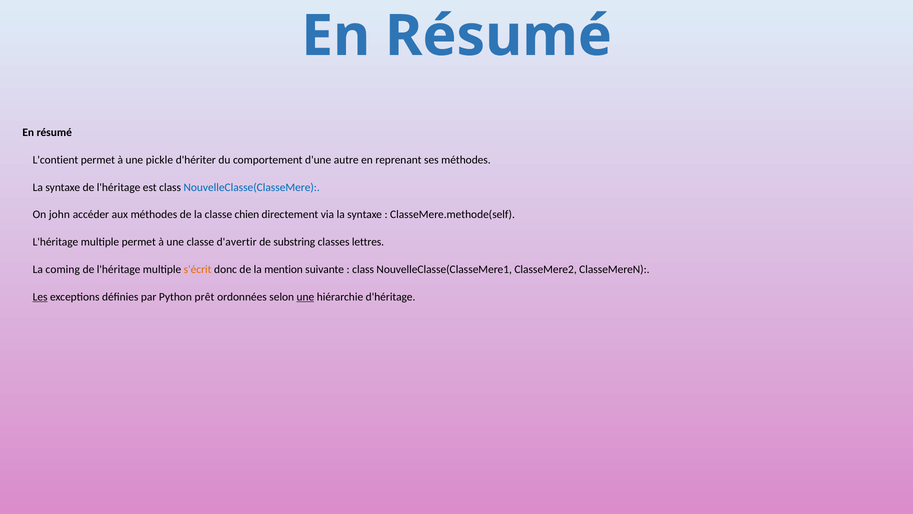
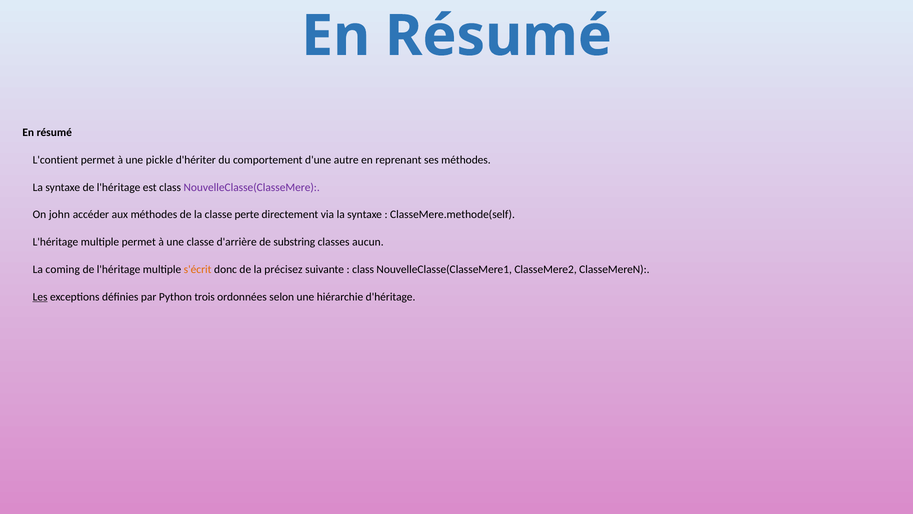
NouvelleClasse(ClasseMere colour: blue -> purple (252, 187)
chien: chien -> perte (247, 214)
d'avertir: d'avertir -> d'arrière (237, 242)
lettres: lettres -> aucun (368, 242)
mention: mention -> précisez (283, 269)
prêt: prêt -> trois (205, 297)
une underline: present -> none (305, 297)
